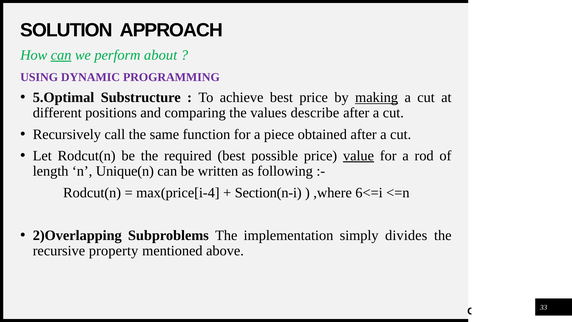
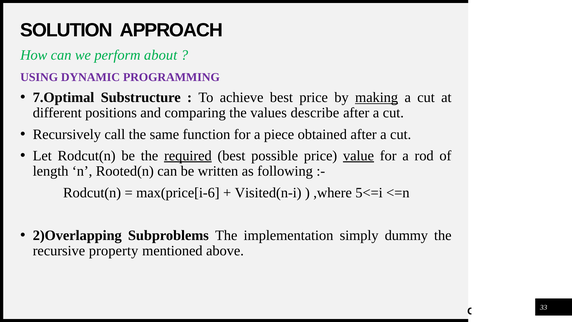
can underline: present -> none (61, 55)
5.Optimal: 5.Optimal -> 7.Optimal (64, 97)
required underline: none -> present (188, 156)
Unique(n: Unique(n -> Rooted(n (125, 171)
max(price[i-4: max(price[i-4 -> max(price[i-6 (178, 192)
Section(n-i: Section(n-i -> Visited(n-i (268, 192)
6<=i: 6<=i -> 5<=i (369, 192)
divides: divides -> dummy (406, 235)
